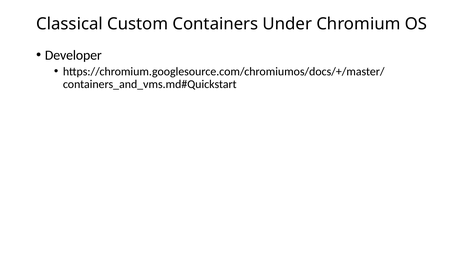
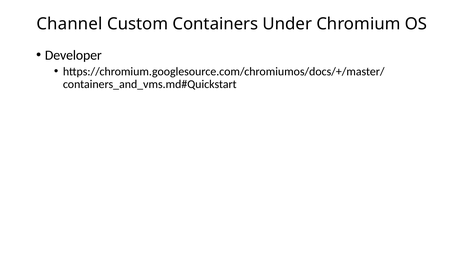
Classical: Classical -> Channel (69, 24)
